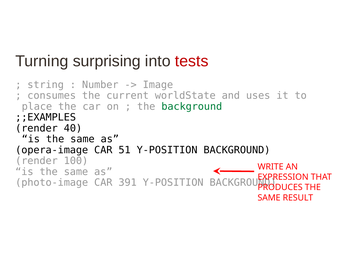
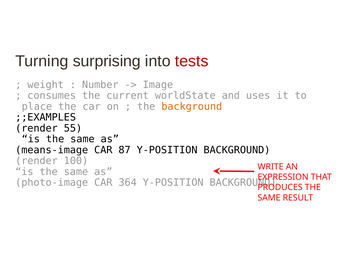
string: string -> weight (46, 85)
background colour: green -> orange (192, 107)
40: 40 -> 55 (73, 128)
opera-image: opera-image -> means-image (52, 150)
51: 51 -> 87 (125, 150)
391: 391 -> 364 (128, 183)
